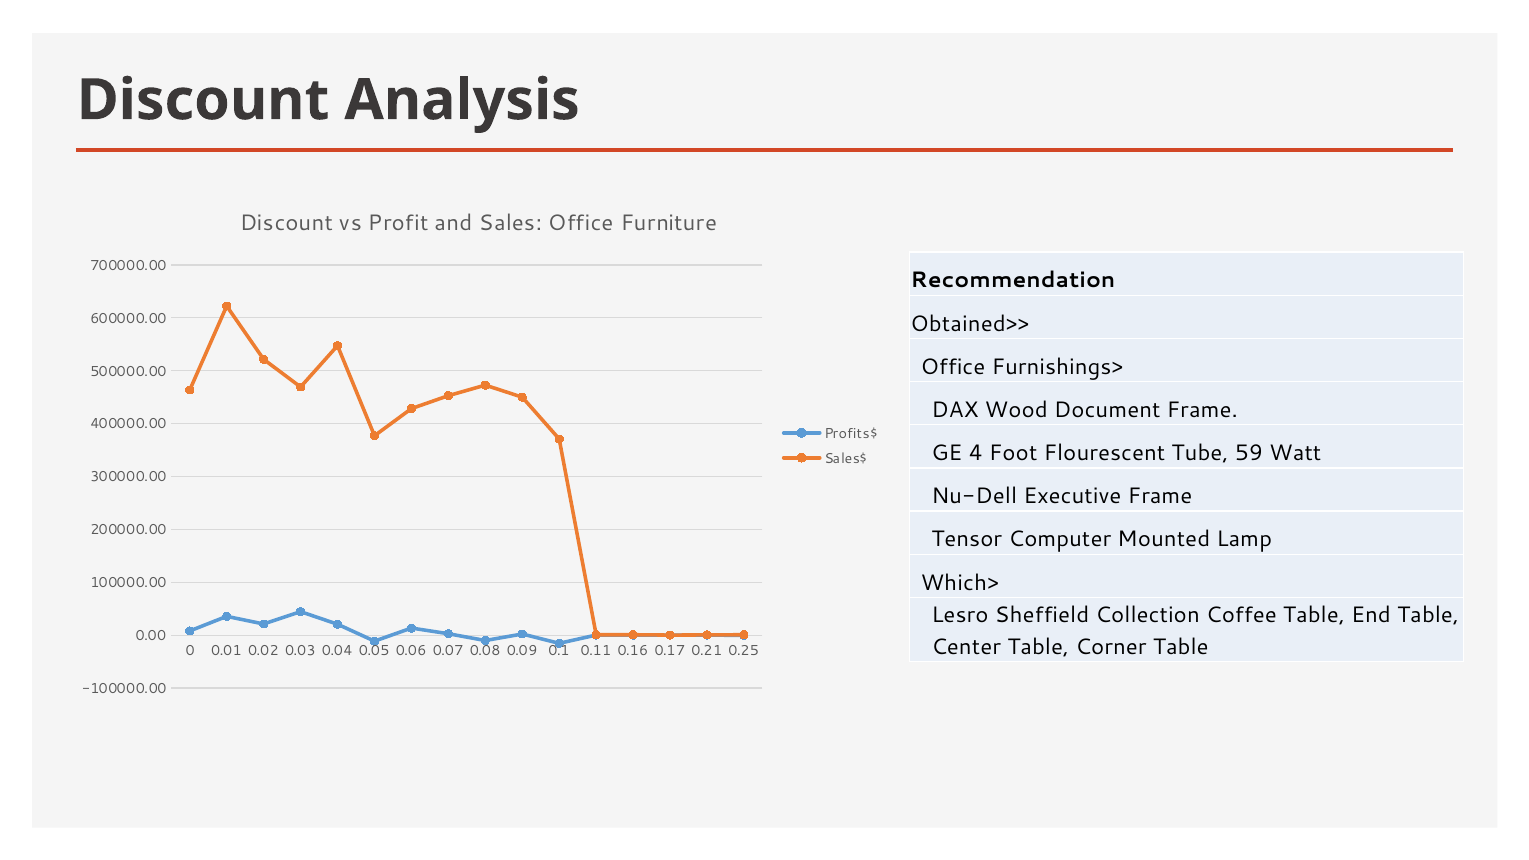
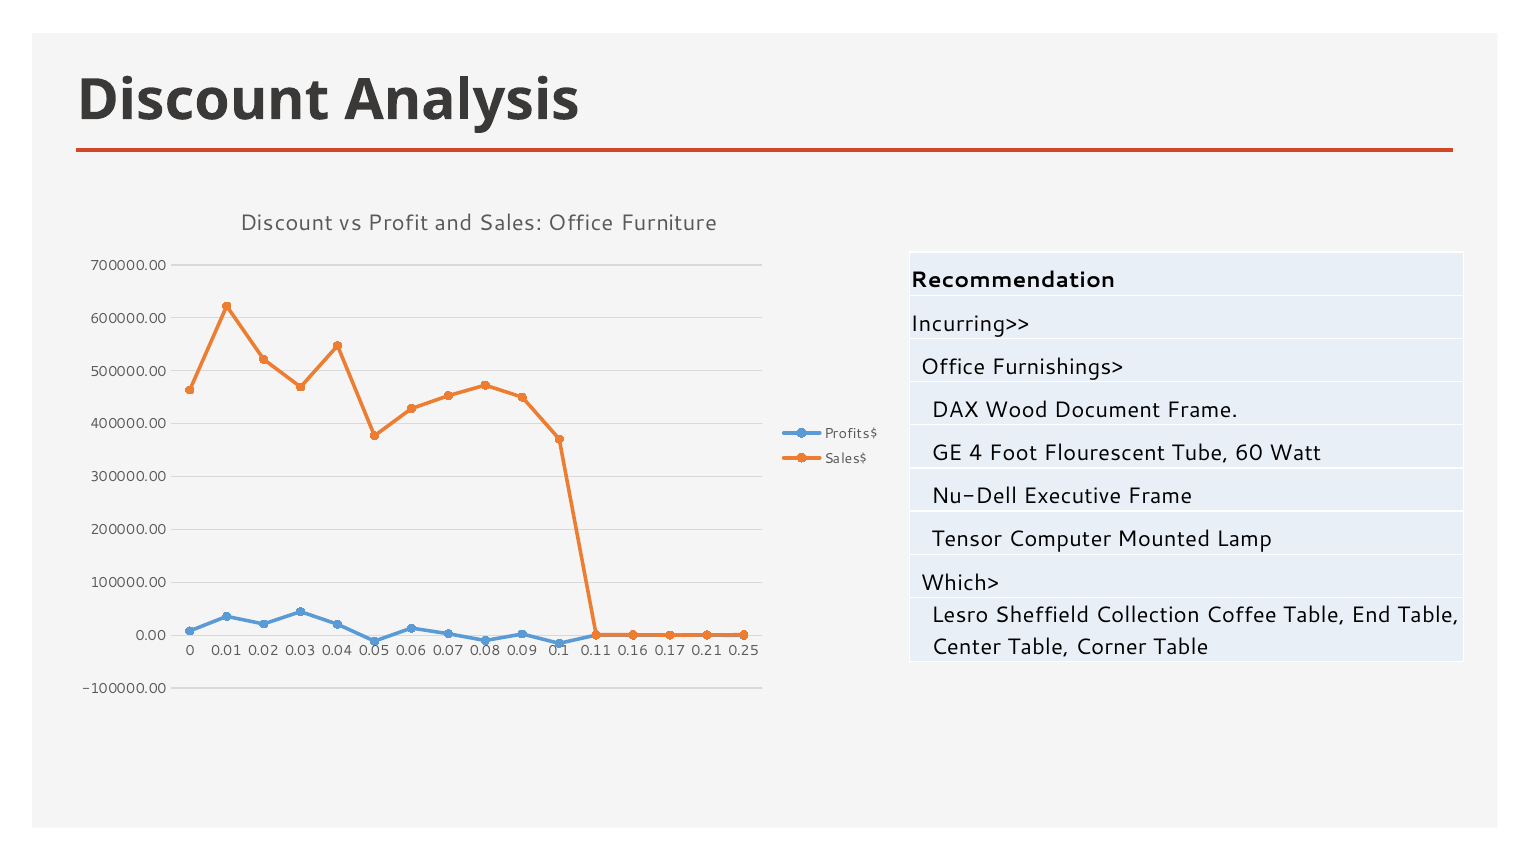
Obtained>>: Obtained>> -> Incurring>> (970, 324)
59: 59 -> 60 (1249, 453)
